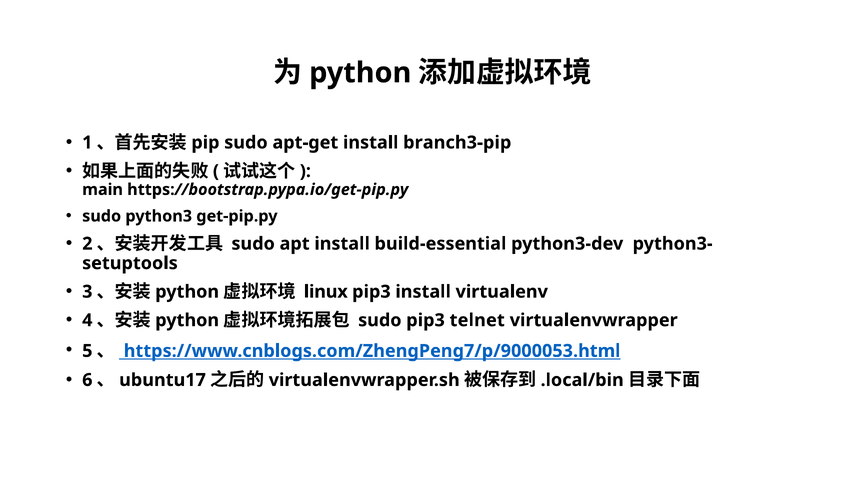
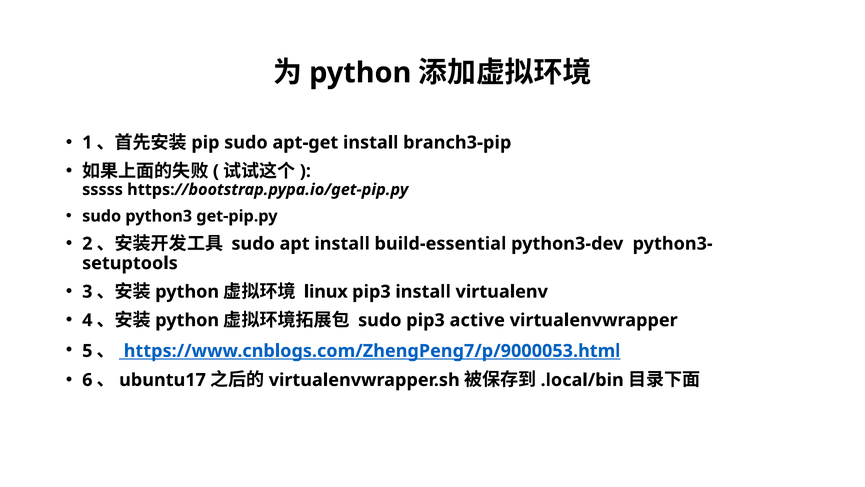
main: main -> sssss (103, 189)
telnet: telnet -> active (477, 320)
